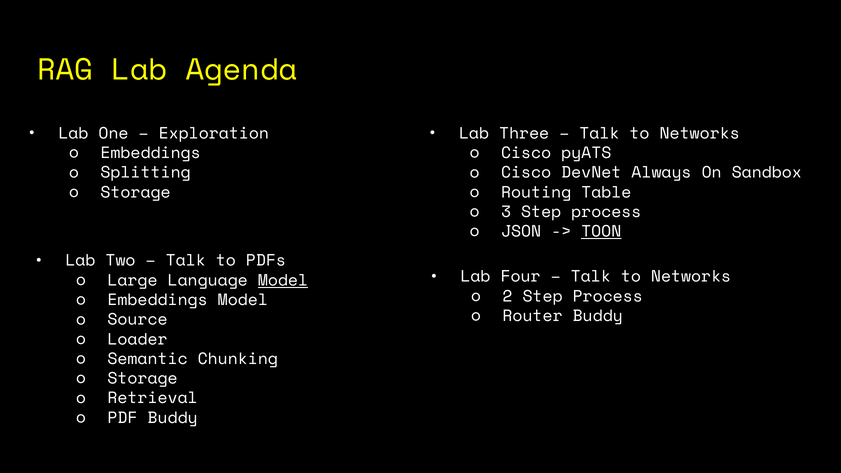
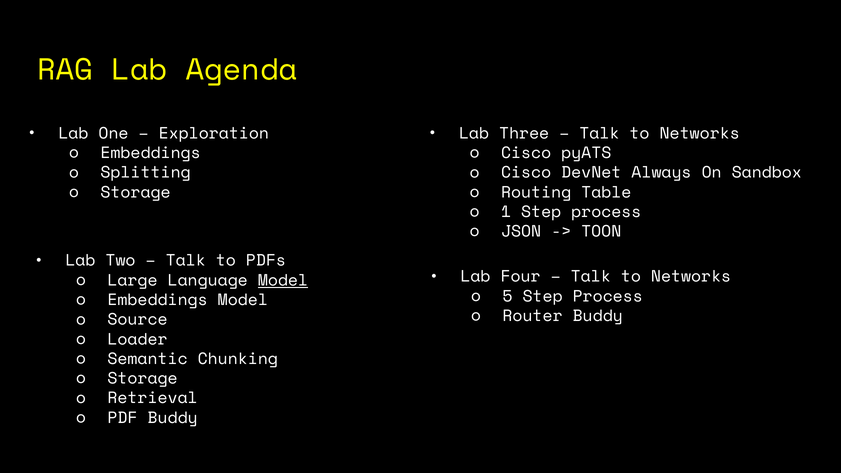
3: 3 -> 1 (506, 212)
TOON underline: present -> none (601, 231)
2: 2 -> 5 (507, 296)
